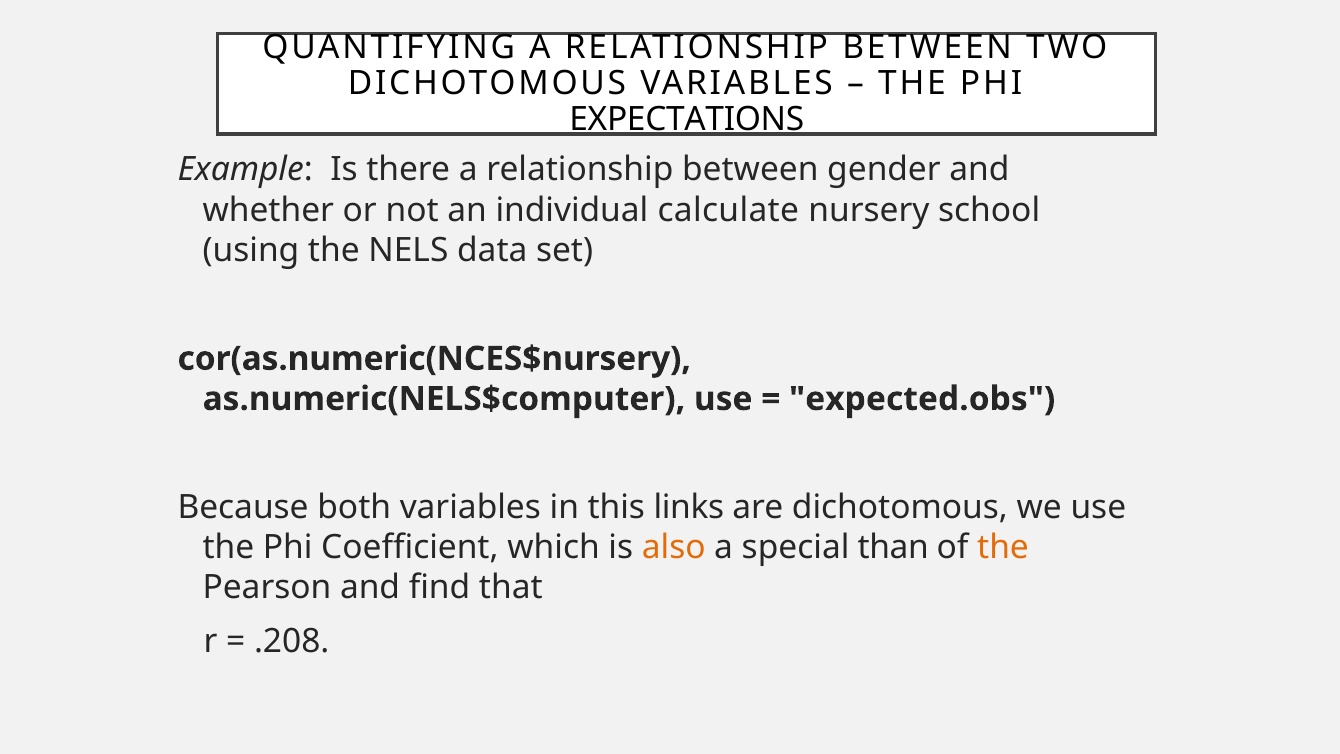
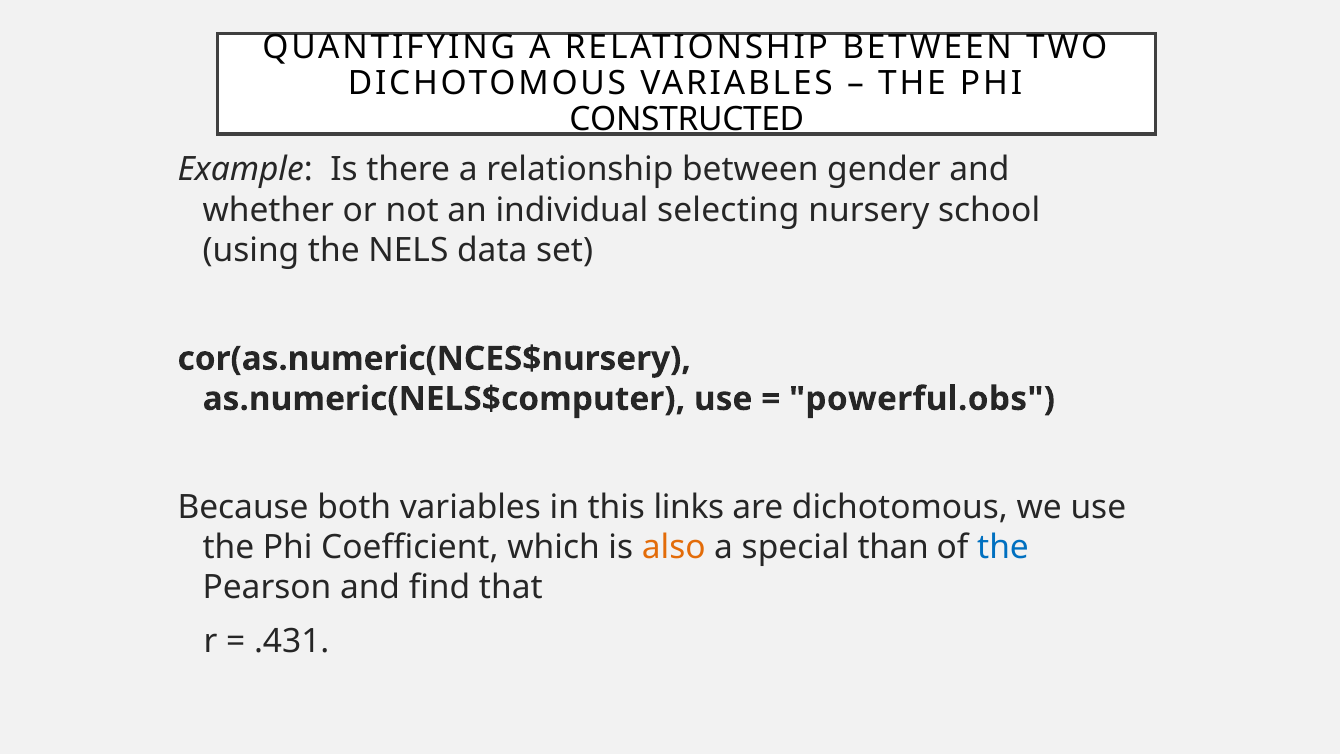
EXPECTATIONS: EXPECTATIONS -> CONSTRUCTED (687, 120)
calculate: calculate -> selecting (728, 210)
expected.obs: expected.obs -> powerful.obs (922, 399)
the colour: orange -> blue (1003, 547)
.208: .208 -> .431 (292, 642)
